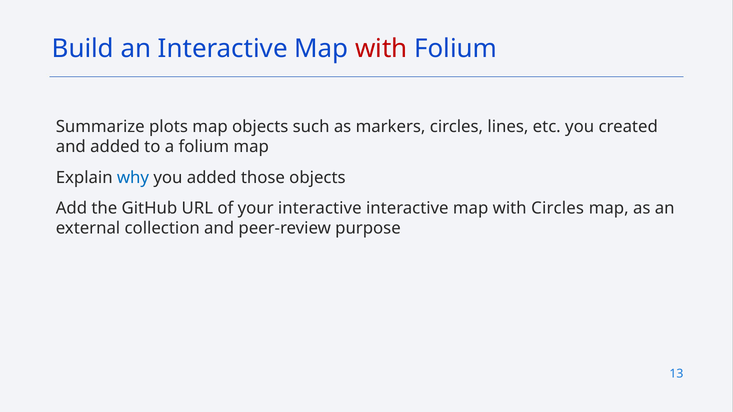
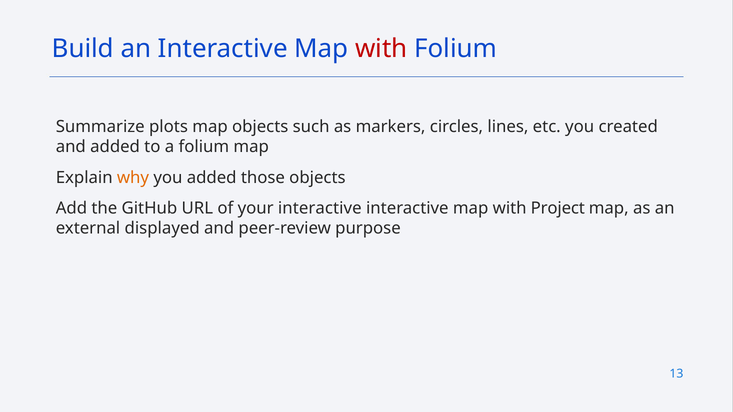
why colour: blue -> orange (133, 178)
with Circles: Circles -> Project (558, 208)
collection: collection -> displayed (162, 229)
